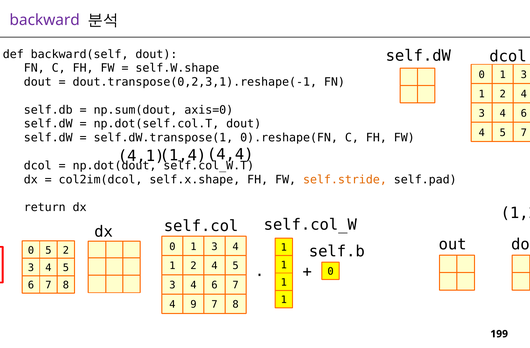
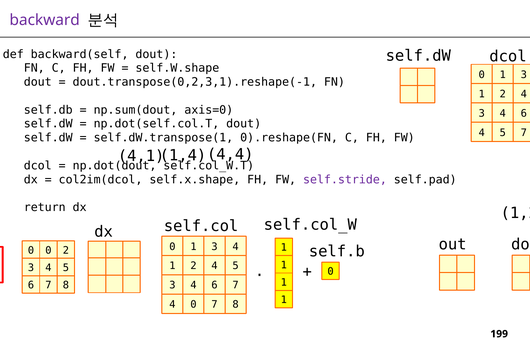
self.stride colour: orange -> purple (345, 180)
0 5: 5 -> 0 (48, 250)
4 9: 9 -> 0 (193, 305)
